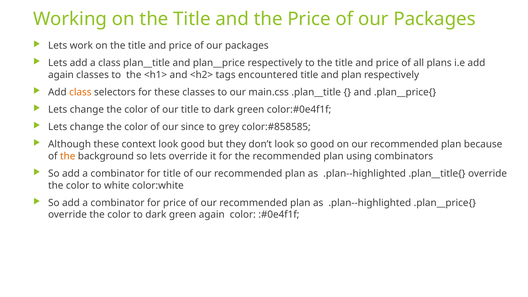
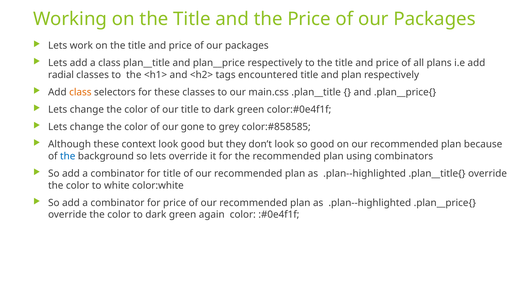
again: again -> radial (61, 75)
since: since -> gone (193, 127)
the colour: orange -> blue (68, 156)
